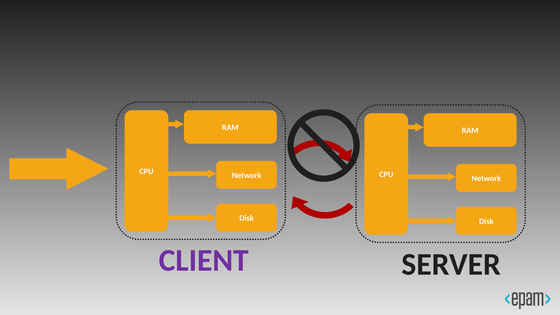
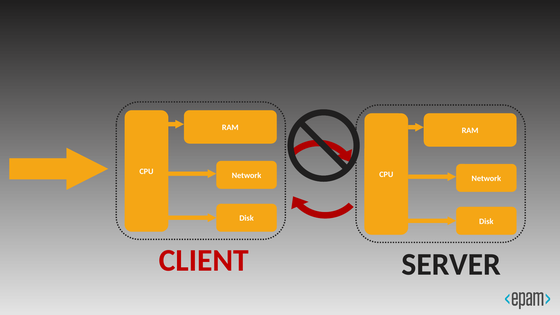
CLIENT colour: purple -> red (204, 260)
